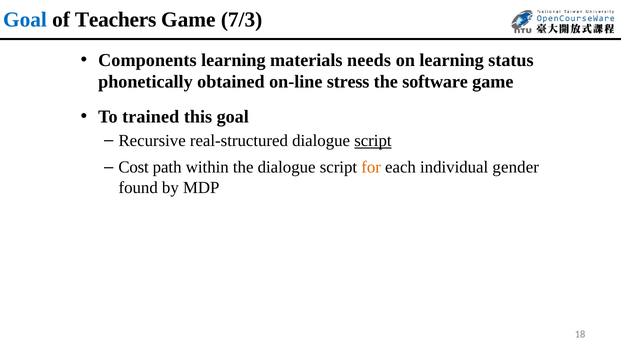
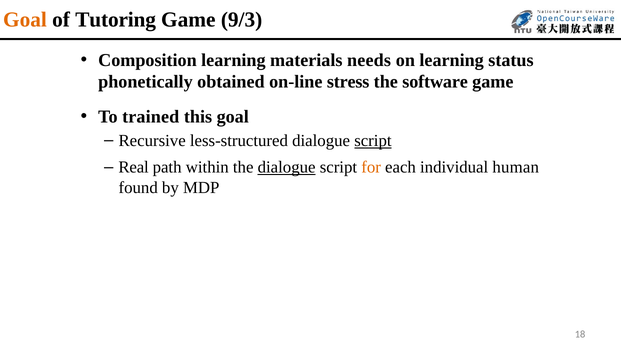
Goal colour: blue -> orange (25, 20)
Teachers: Teachers -> Tutoring (116, 20)
7/3: 7/3 -> 9/3 (242, 20)
Components: Components -> Composition (147, 60)
real-structured: real-structured -> less-structured (239, 140)
Cost: Cost -> Real (134, 167)
dialogue underline: none -> present (287, 167)
gender: gender -> human (516, 167)
